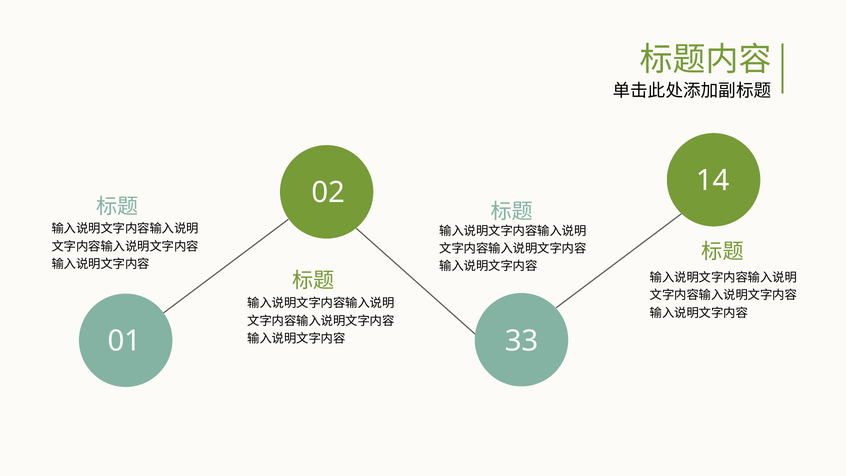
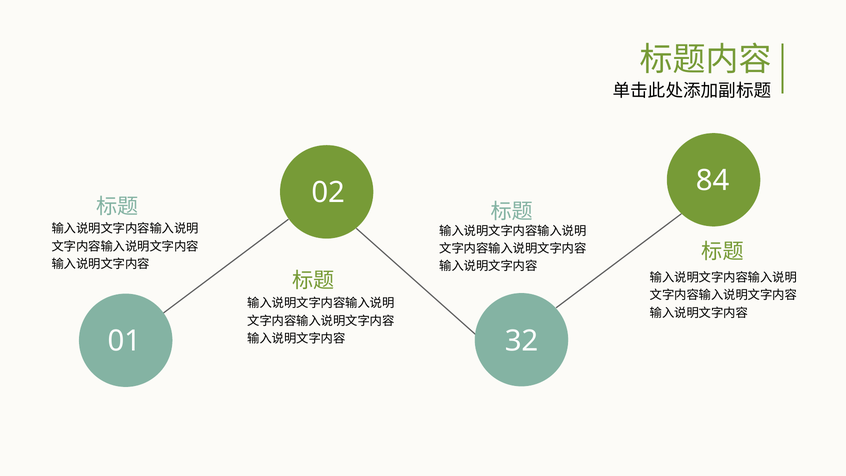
14: 14 -> 84 (713, 181)
33: 33 -> 32 (522, 341)
